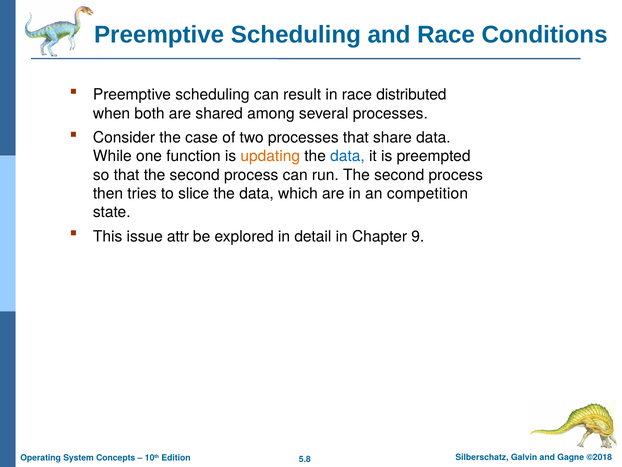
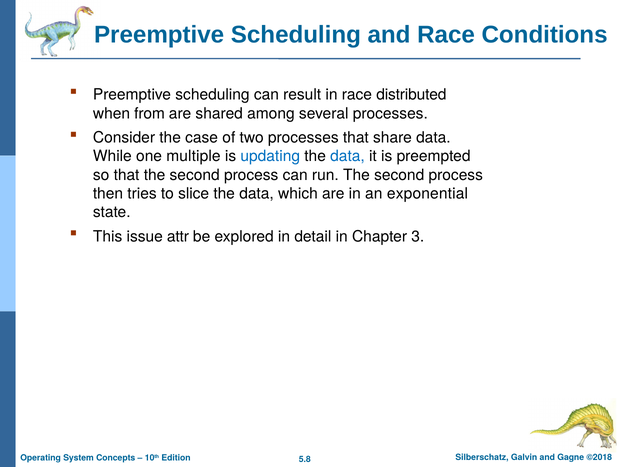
both: both -> from (150, 113)
function: function -> multiple (193, 156)
updating colour: orange -> blue (270, 156)
competition: competition -> exponential (428, 193)
9: 9 -> 3 (418, 236)
